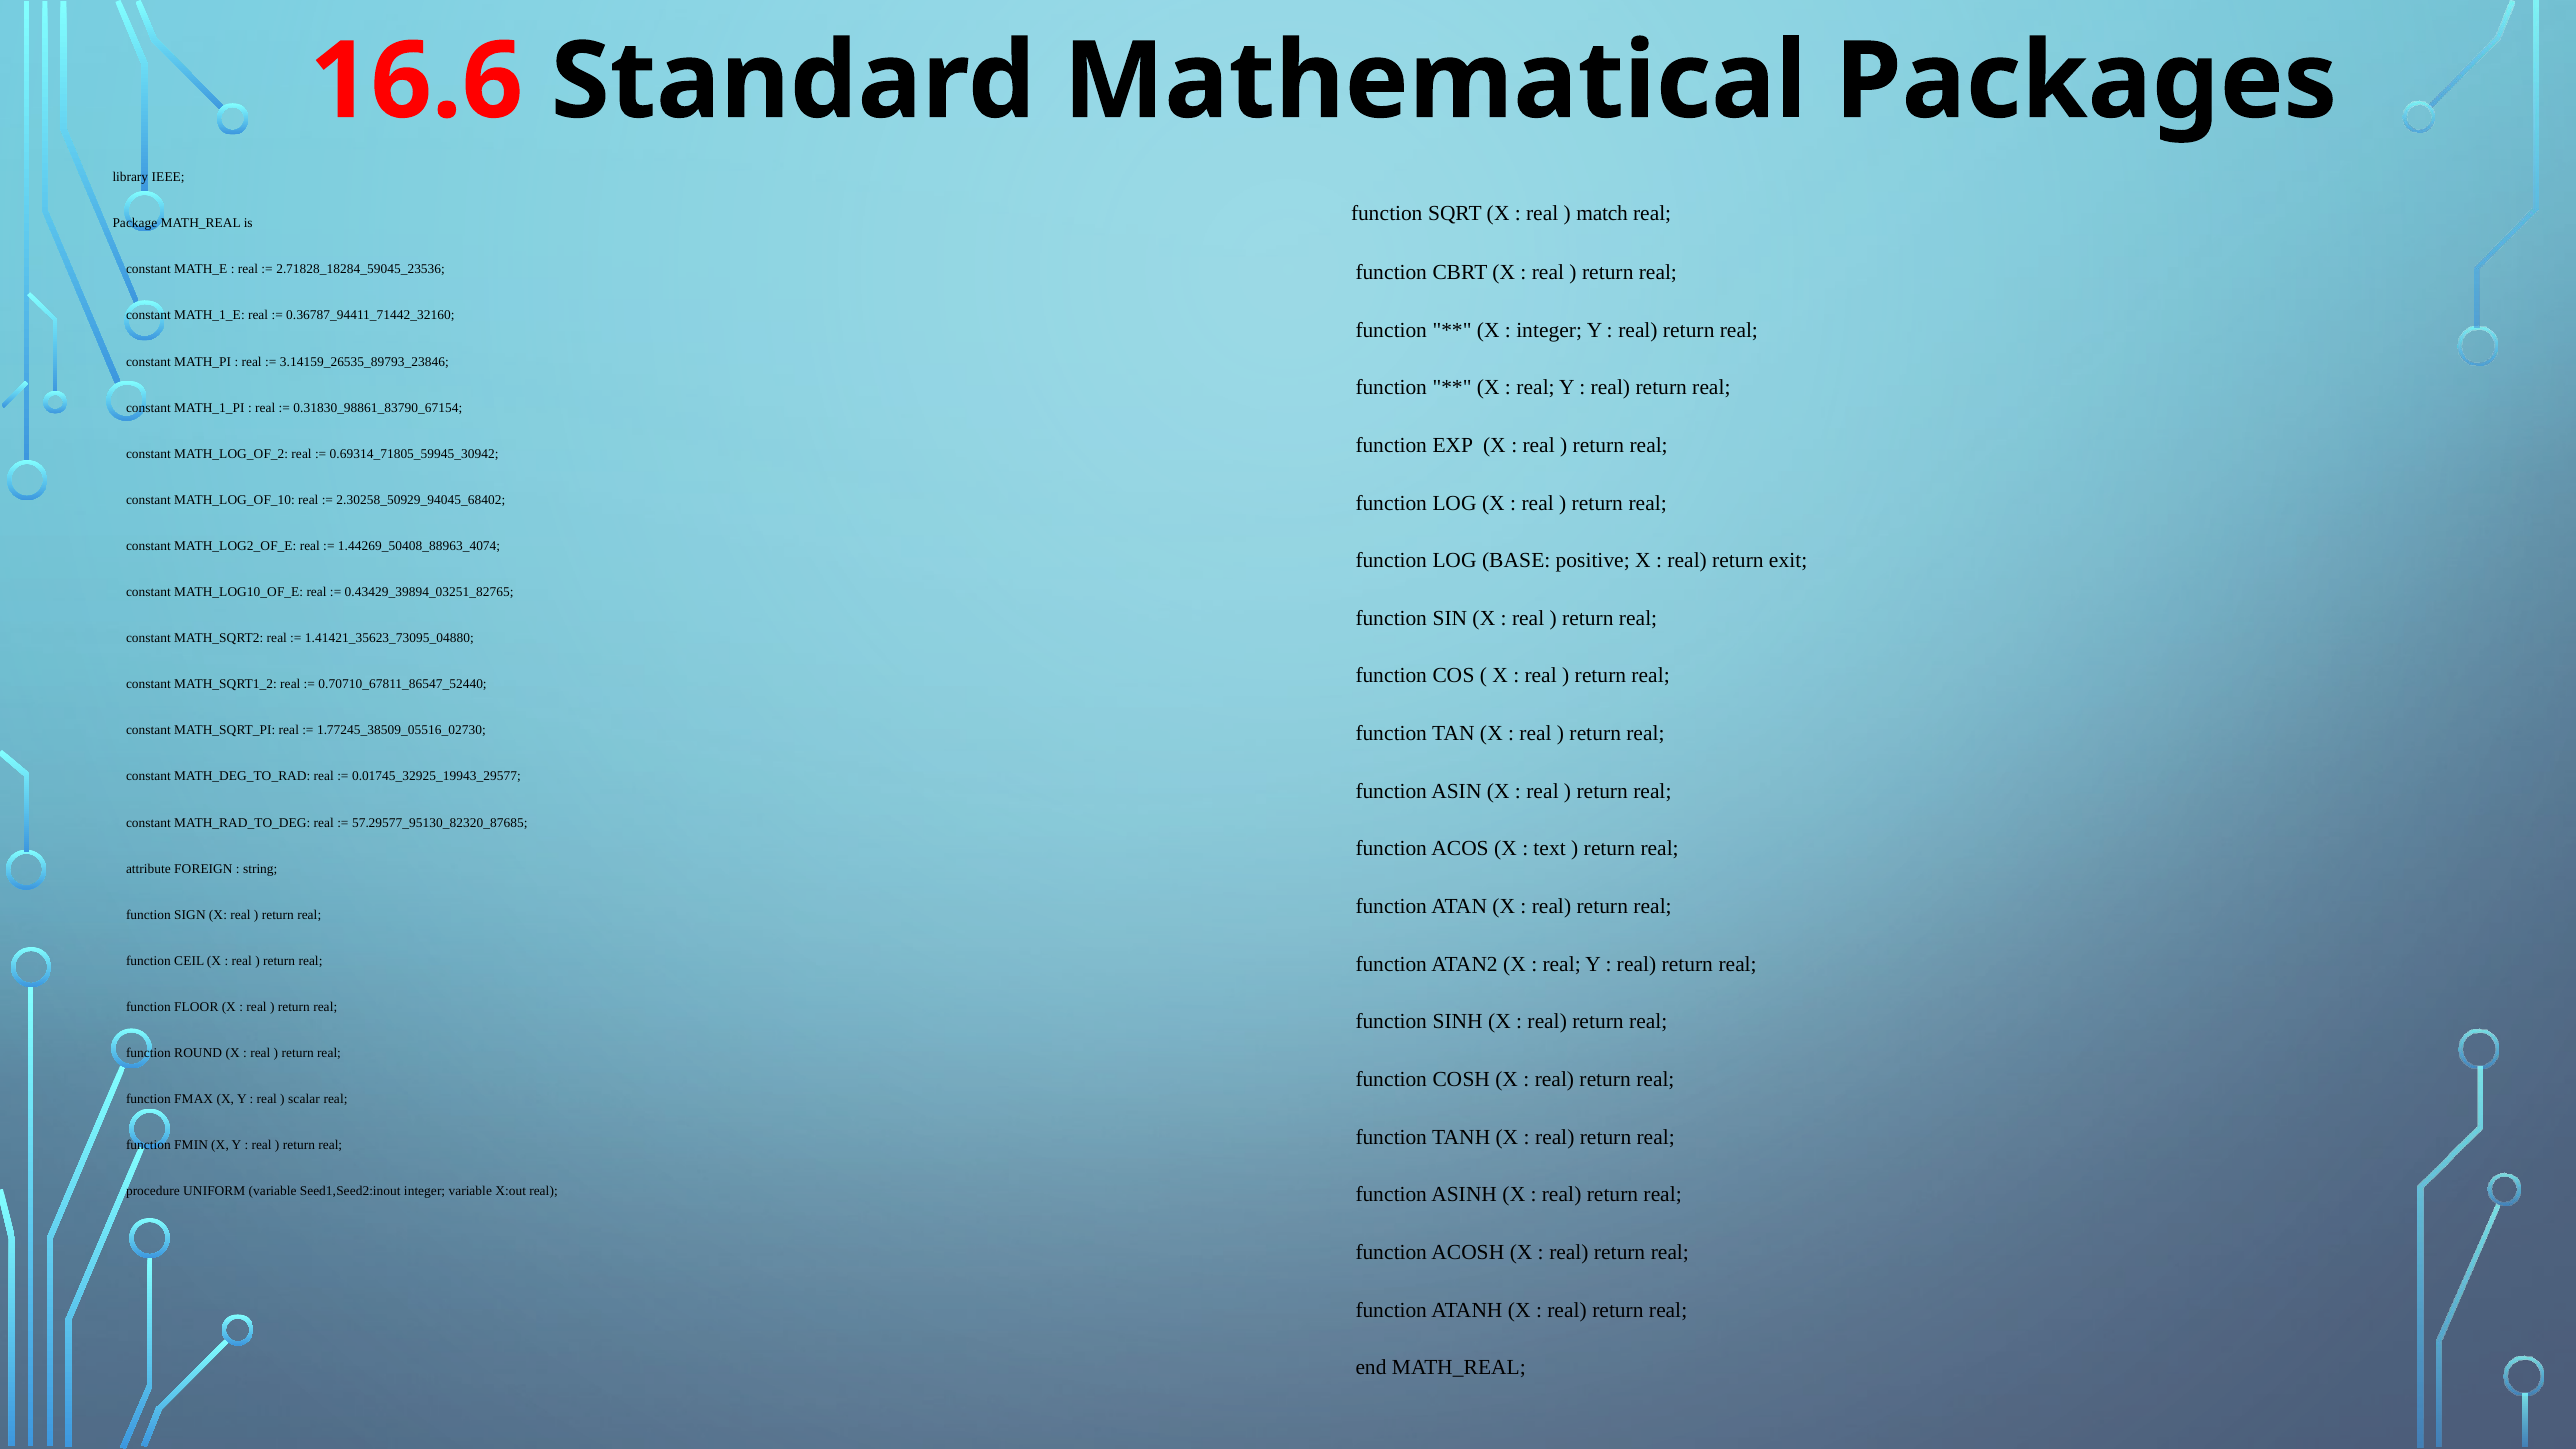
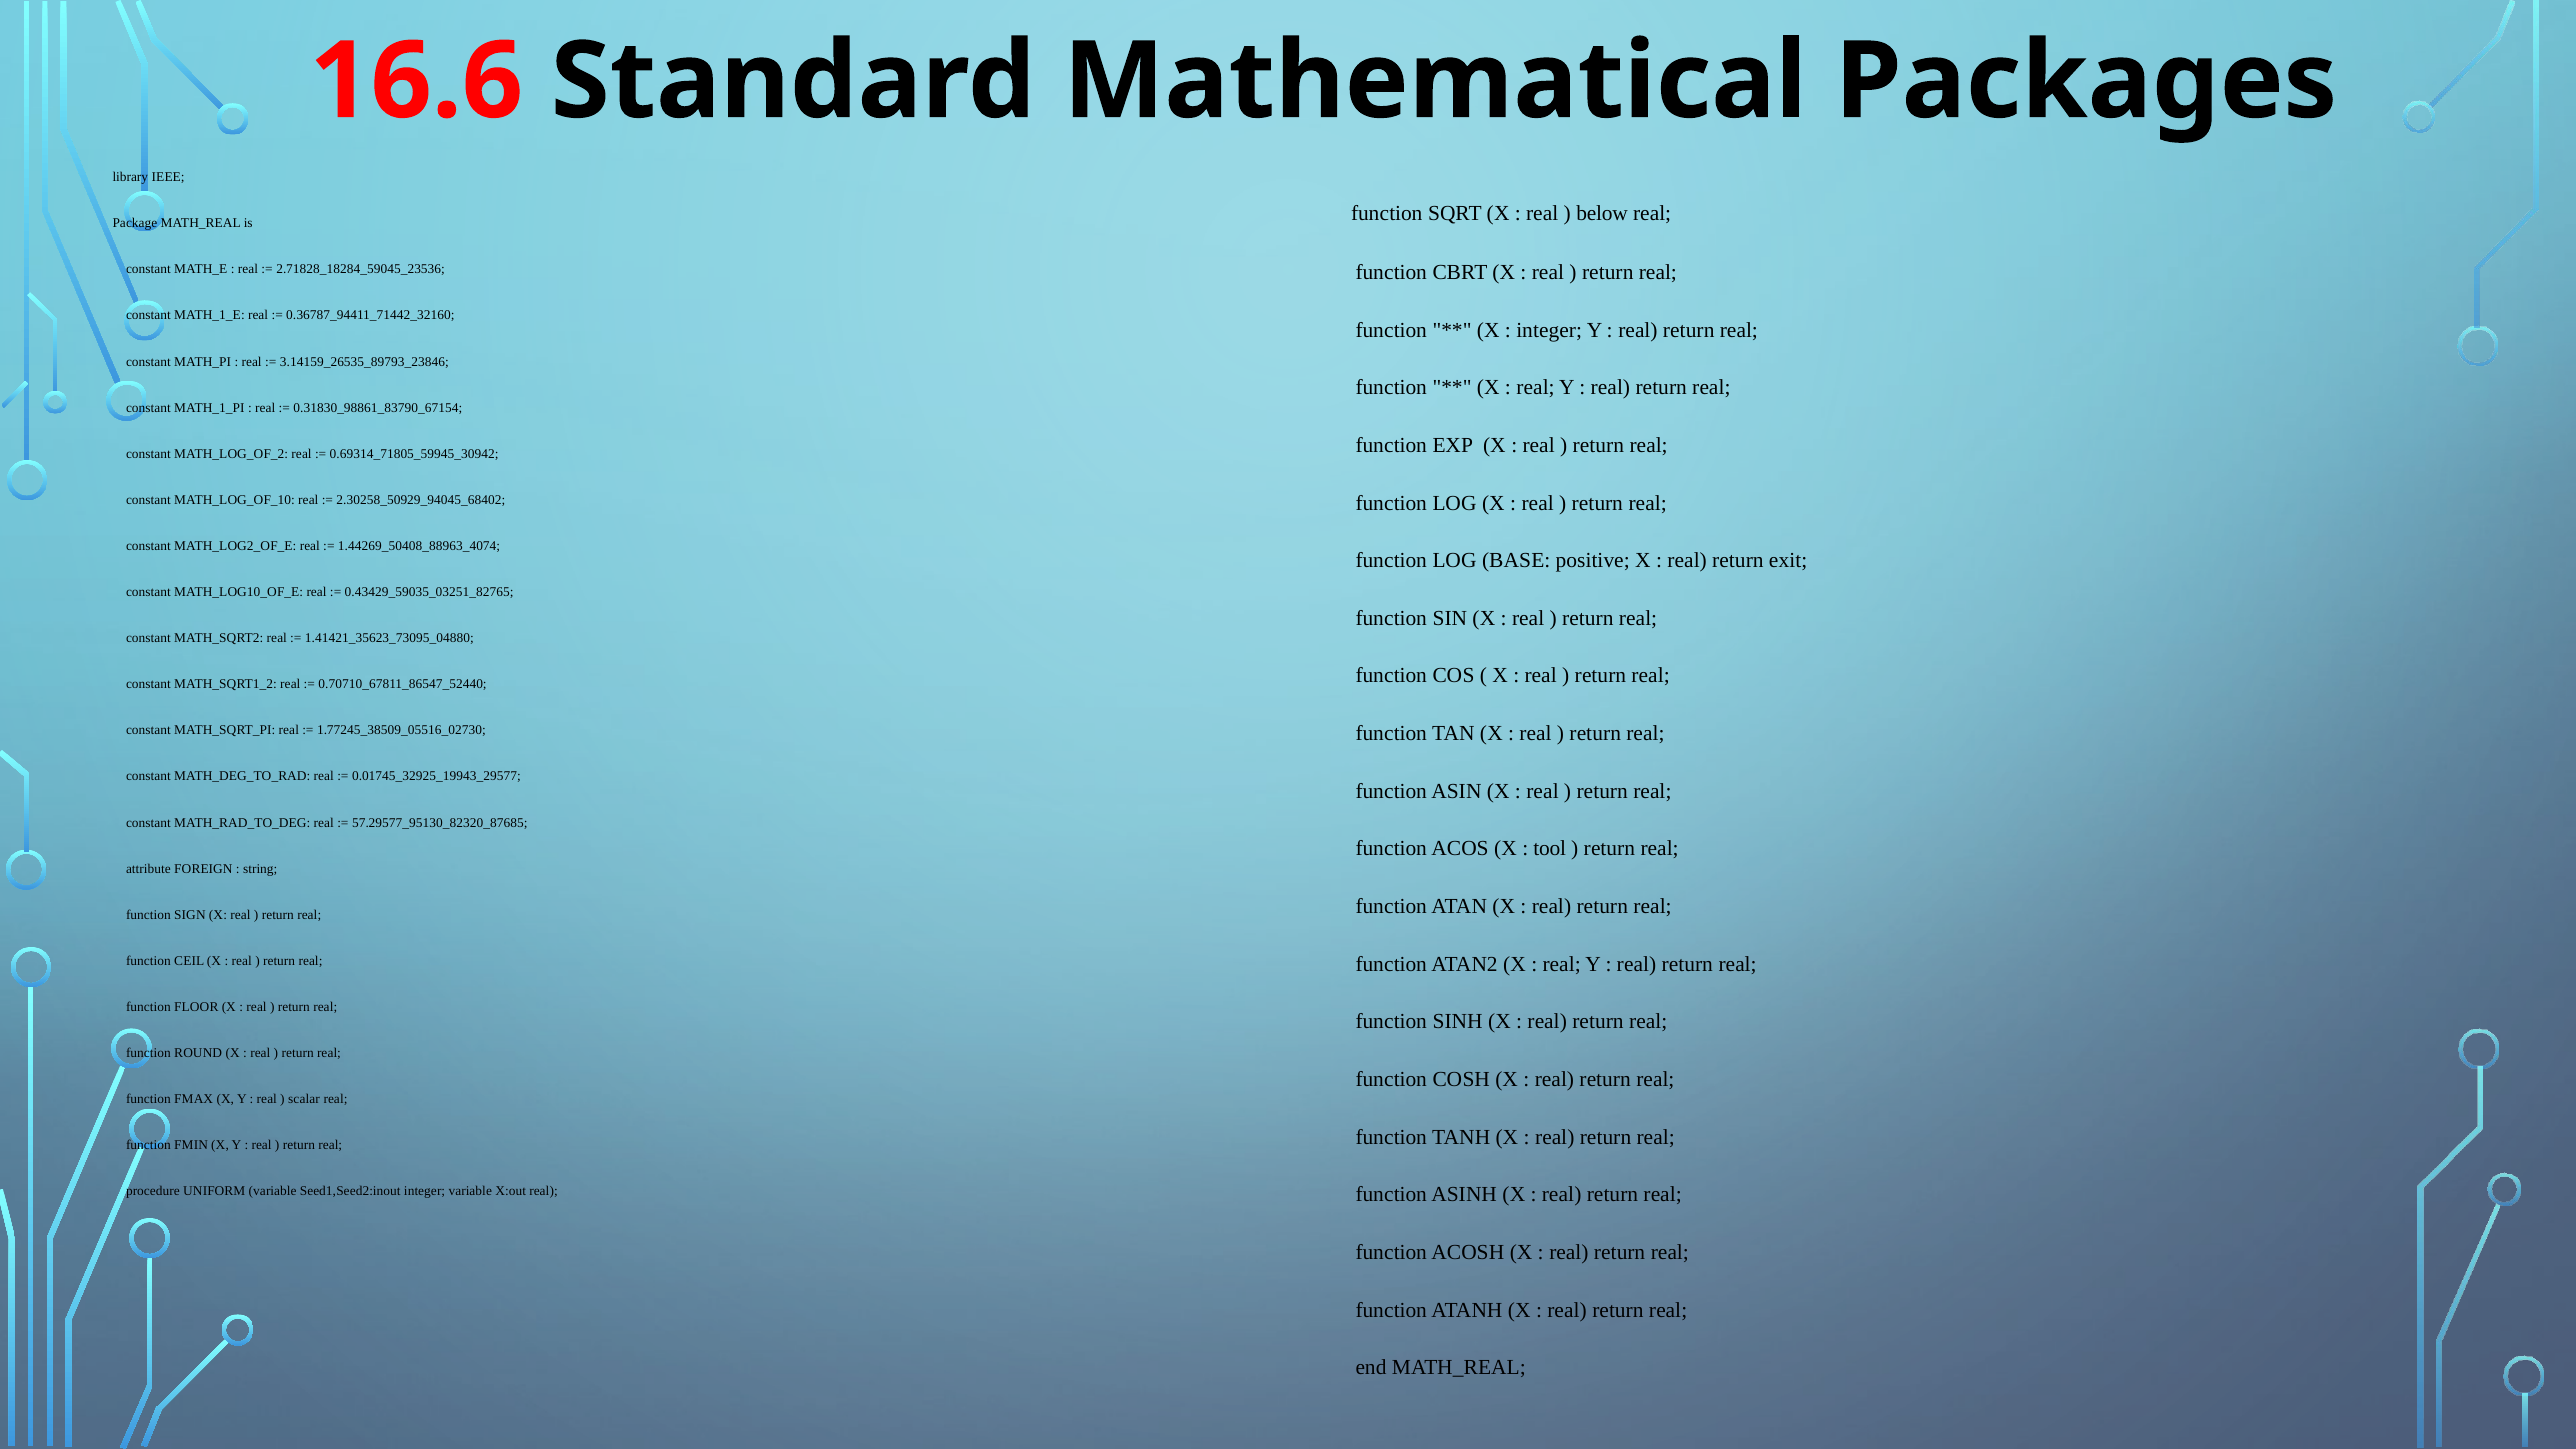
match: match -> below (1602, 214)
0.43429_39894_03251_82765: 0.43429_39894_03251_82765 -> 0.43429_59035_03251_82765 (429, 592)
text: text -> tool (1550, 849)
